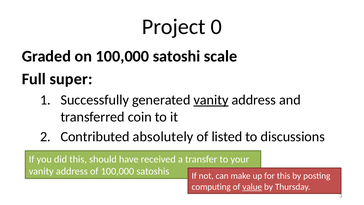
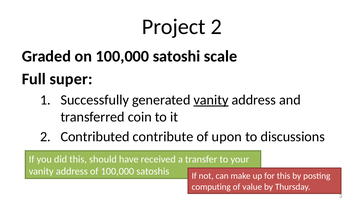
Project 0: 0 -> 2 (216, 27)
absolutely: absolutely -> contribute (163, 137)
listed: listed -> upon (227, 137)
value underline: present -> none (252, 187)
